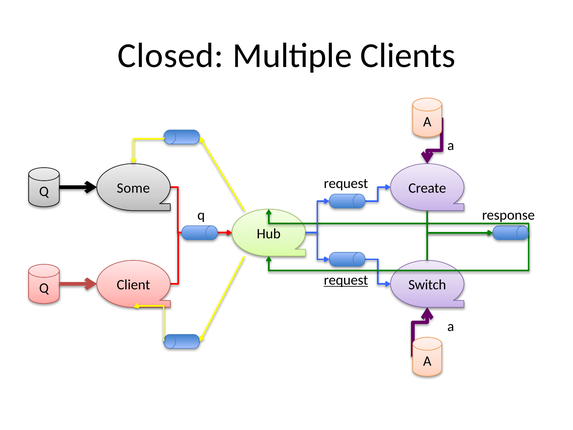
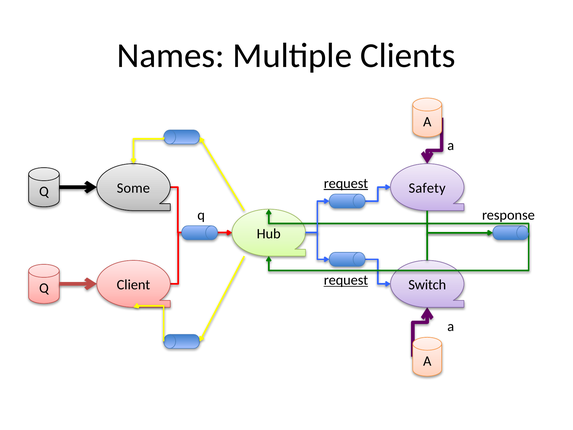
Closed: Closed -> Names (171, 55)
request underline: none -> present (346, 183)
Create: Create -> Safety (427, 188)
